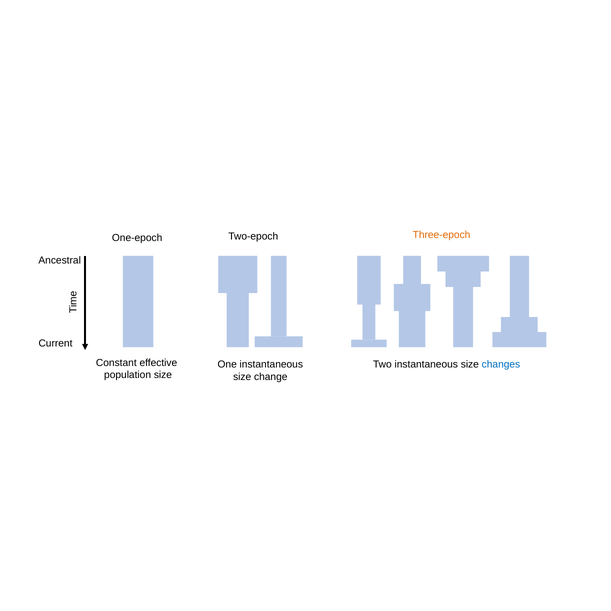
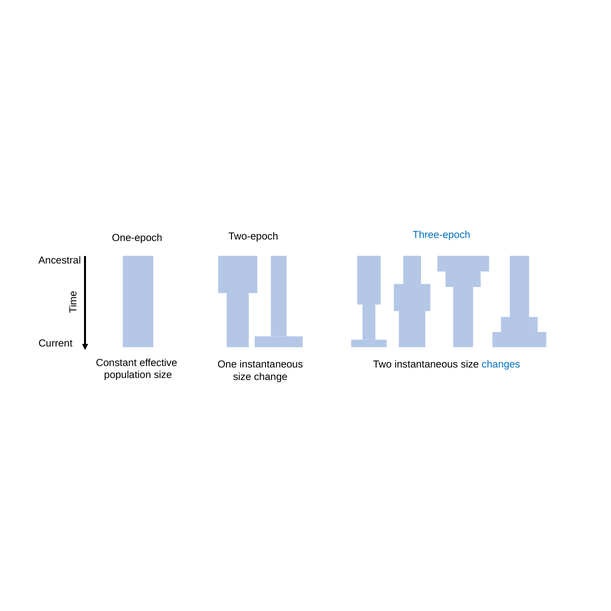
Three-epoch colour: orange -> blue (442, 235)
